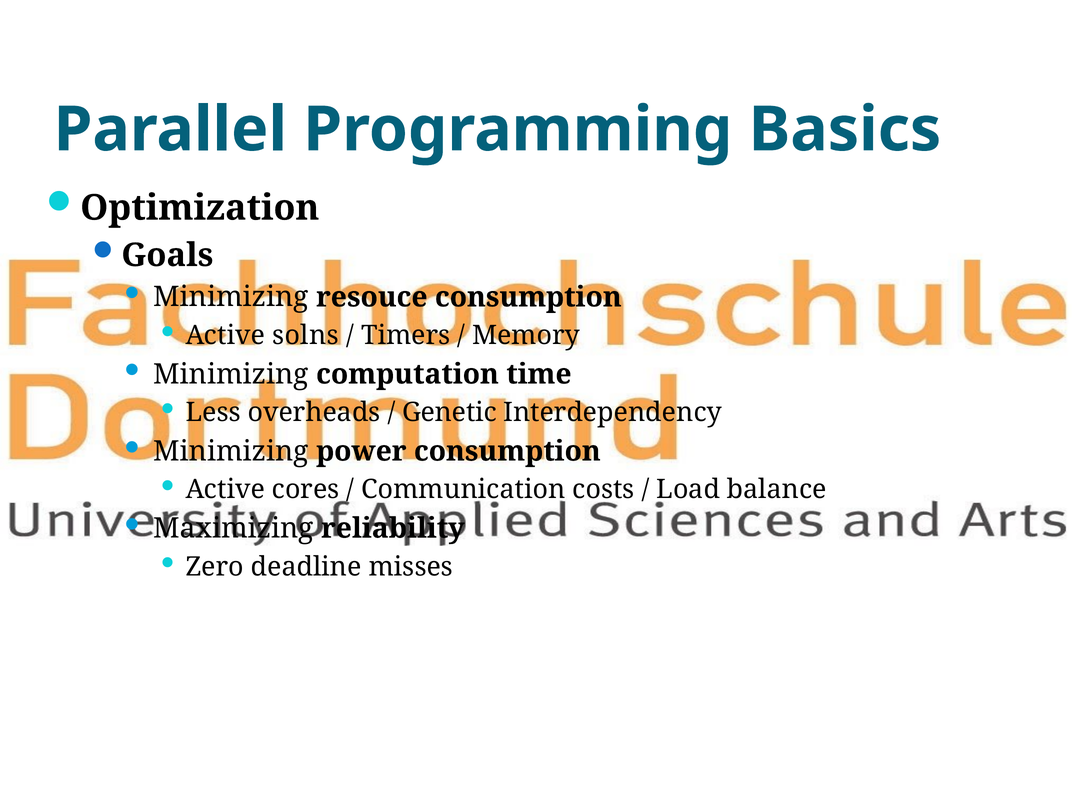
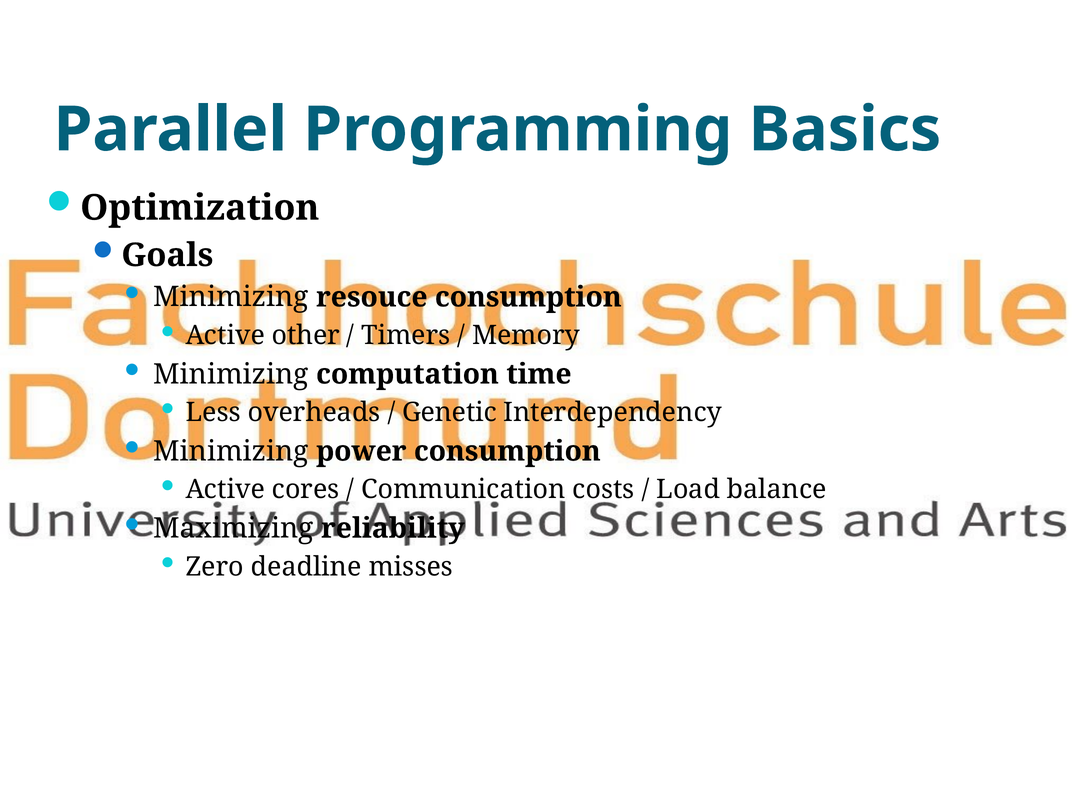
solns: solns -> other (306, 335)
